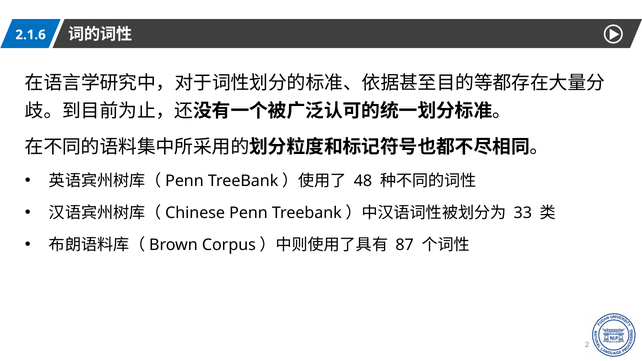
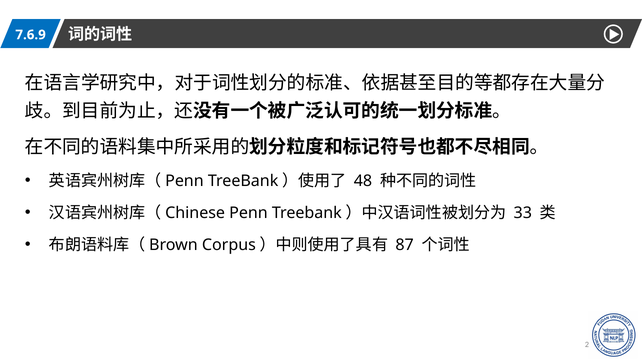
2.1.6: 2.1.6 -> 7.6.9 (31, 35)
